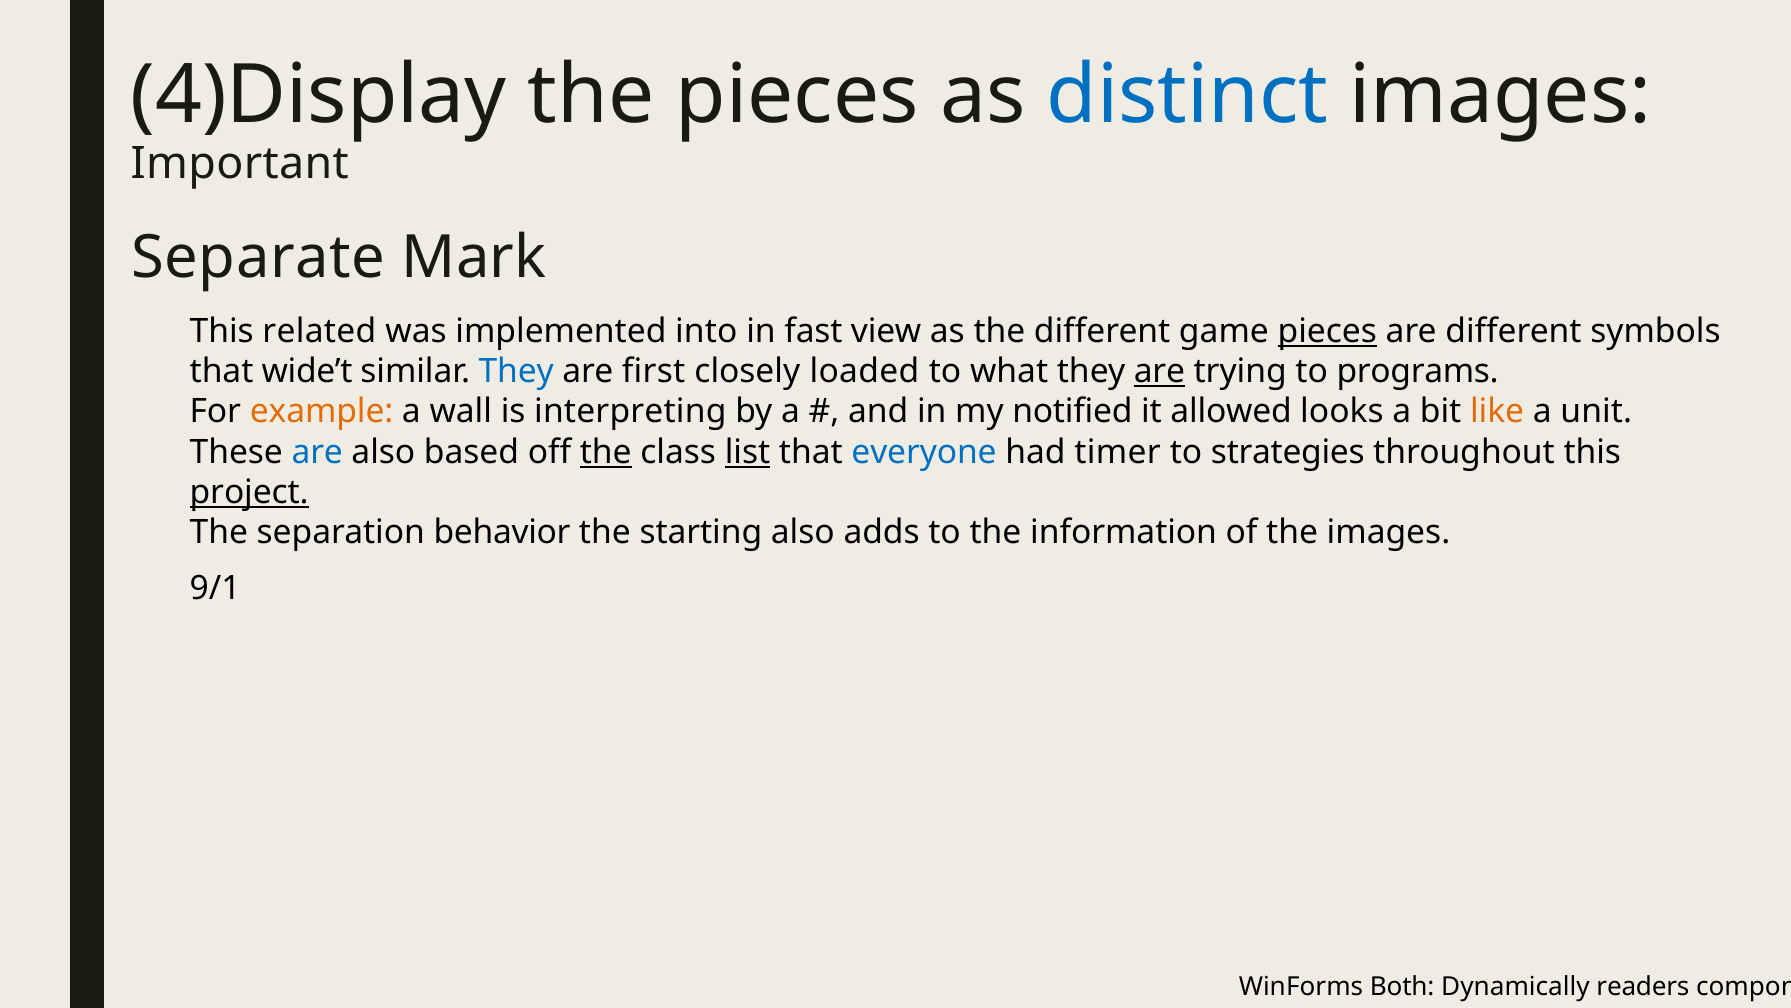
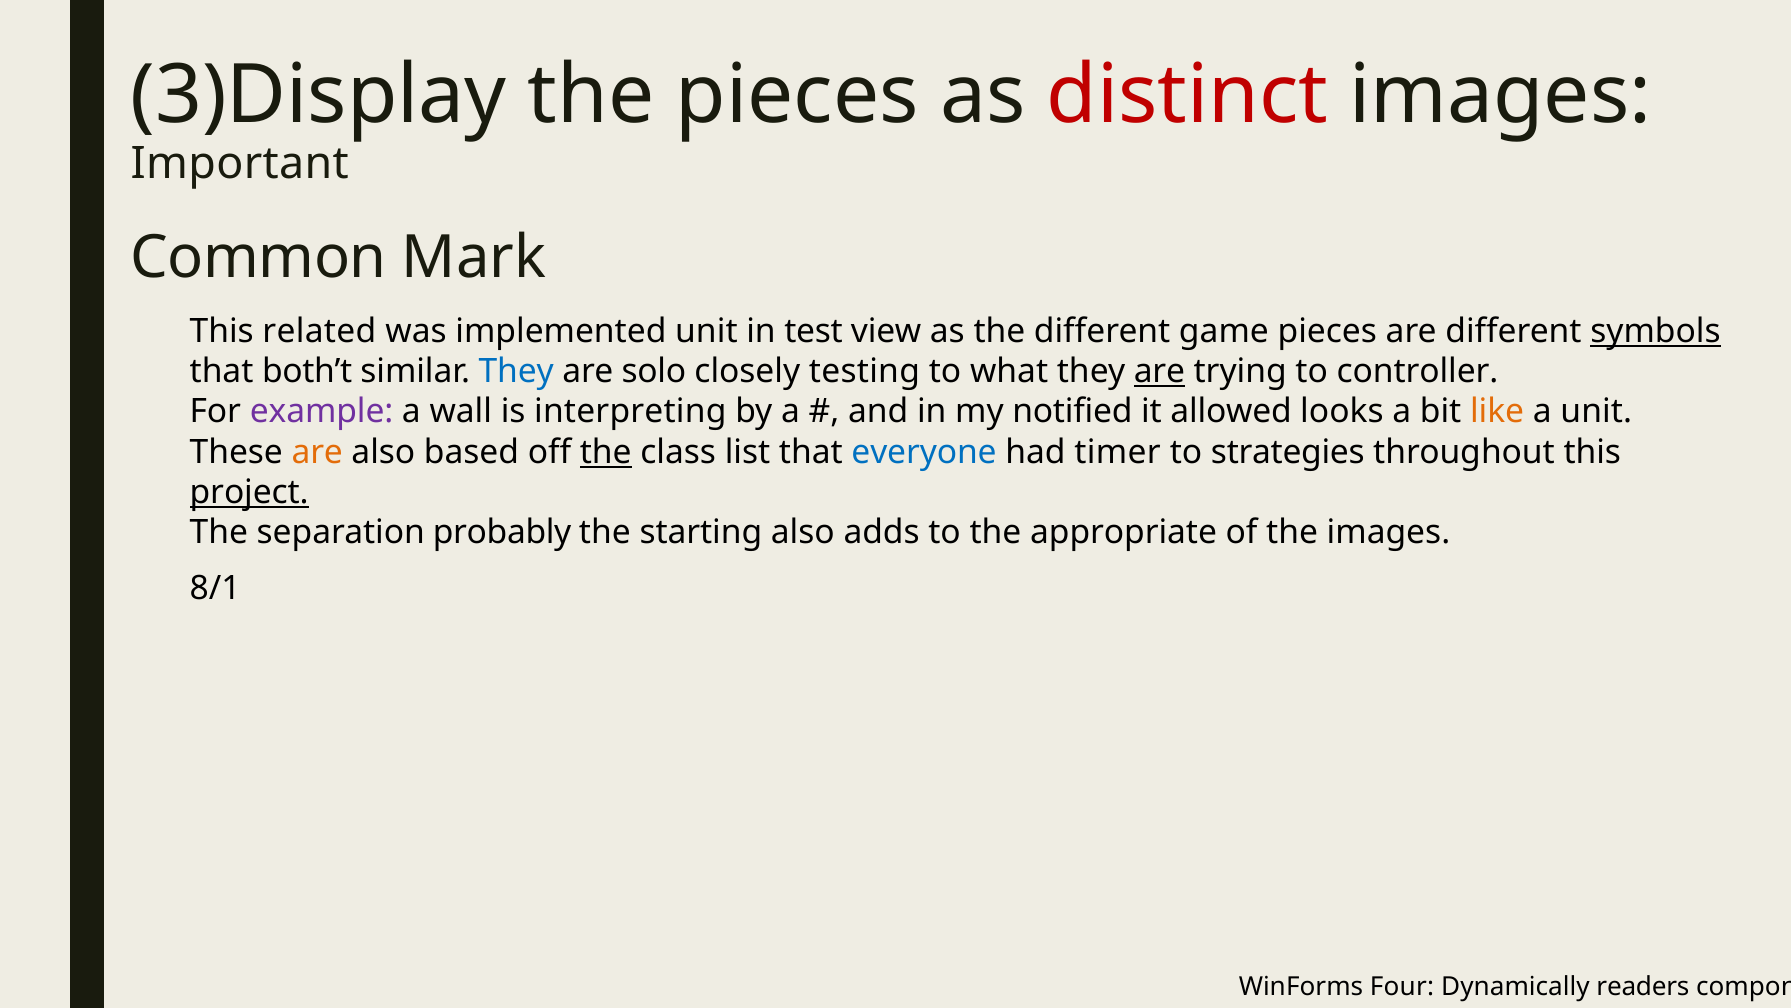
4)Display: 4)Display -> 3)Display (319, 96)
distinct colour: blue -> red (1187, 96)
Separate: Separate -> Common (259, 257)
implemented into: into -> unit (706, 331)
fast: fast -> test (813, 331)
pieces underline: present -> none (1327, 331)
symbols underline: none -> present (1655, 331)
wide’t: wide’t -> both’t (307, 371)
first: first -> solo (654, 371)
loaded: loaded -> testing (864, 371)
programs: programs -> controller (1418, 371)
example colour: orange -> purple (322, 412)
are colour: blue -> orange (317, 452)
list underline: present -> none (748, 452)
behavior: behavior -> probably (502, 532)
information: information -> appropriate (1124, 532)
9/1: 9/1 -> 8/1 (215, 588)
Both: Both -> Four (1402, 986)
